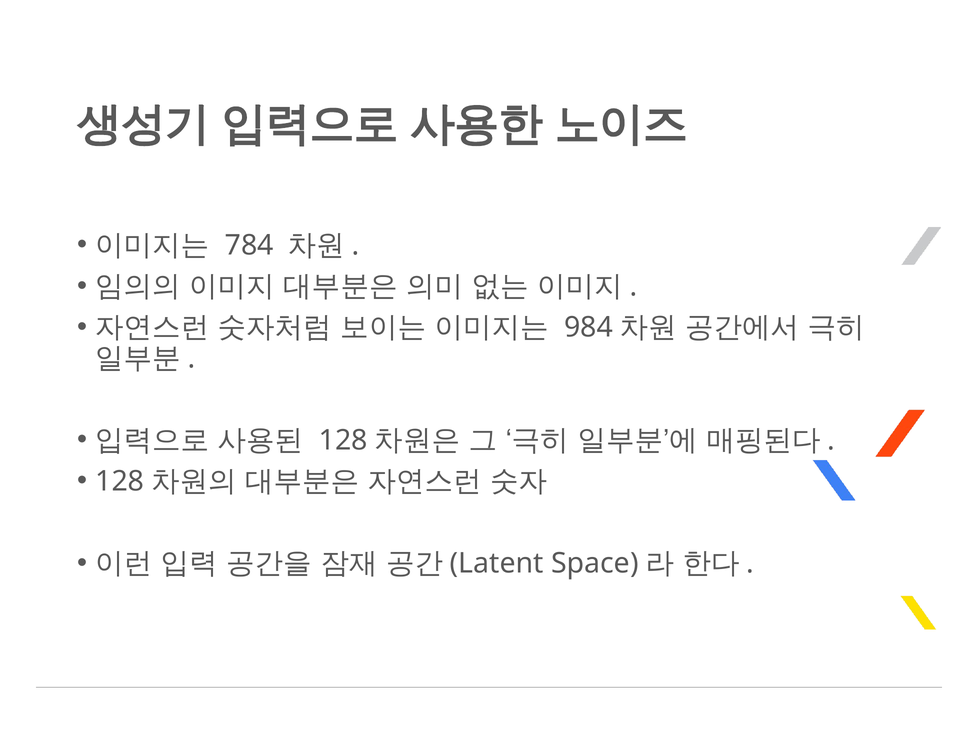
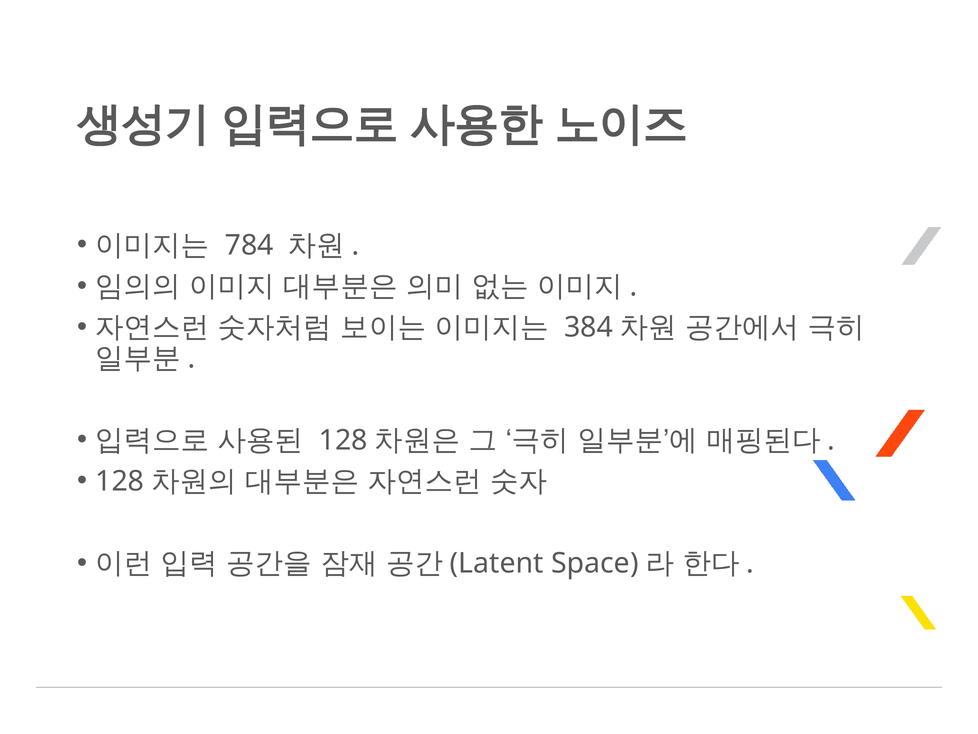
984: 984 -> 384 (589, 327)
